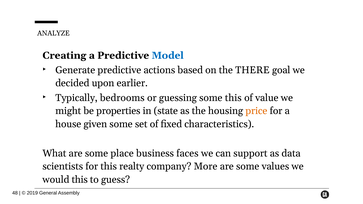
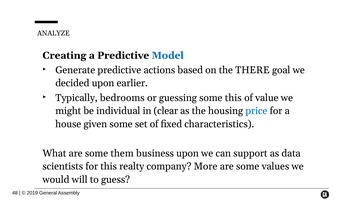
properties: properties -> individual (118, 111)
state: state -> clear (166, 111)
price colour: orange -> blue (256, 111)
place: place -> them (122, 153)
business faces: faces -> upon (187, 153)
would this: this -> will (80, 179)
